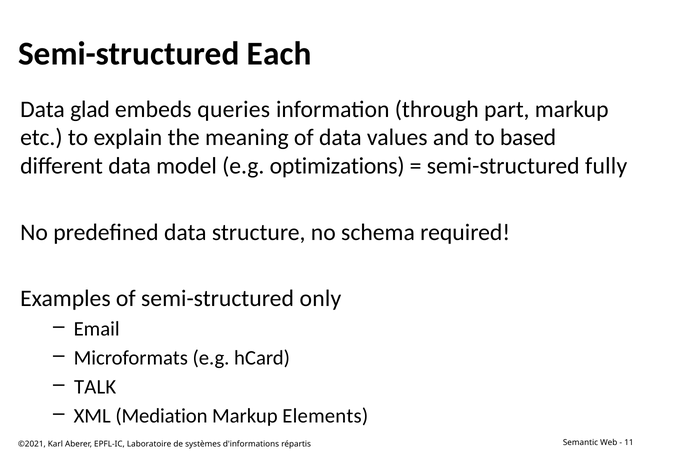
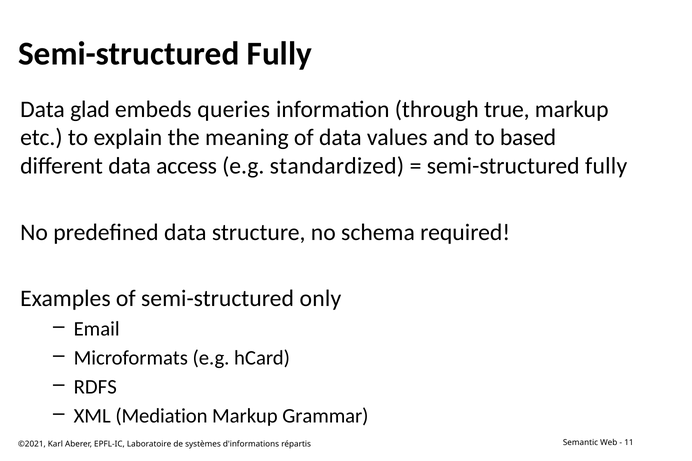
Each: Each -> Fully (279, 54)
part: part -> true (507, 109)
model: model -> access (187, 166)
optimizations: optimizations -> standardized (337, 166)
TALK: TALK -> RDFS (95, 388)
Elements: Elements -> Grammar (325, 417)
